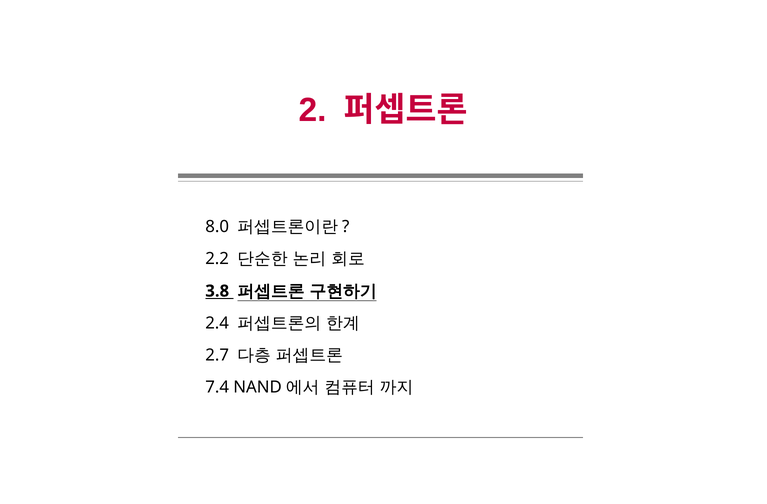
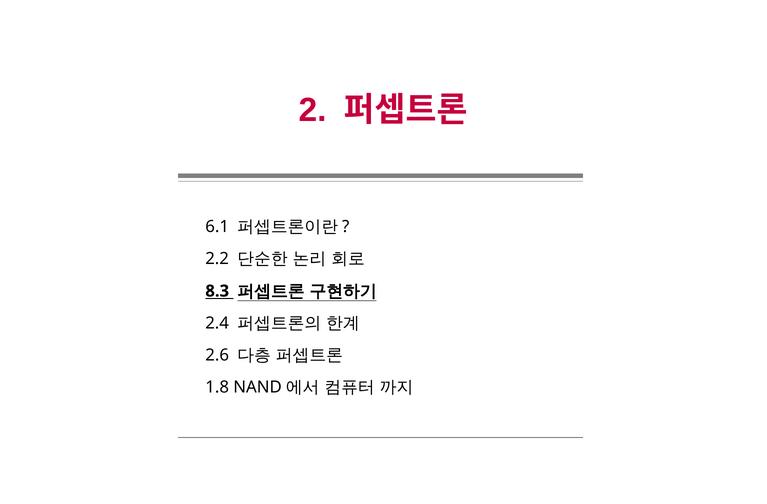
8.0: 8.0 -> 6.1 (217, 227)
3.8: 3.8 -> 8.3 (217, 291)
2.7: 2.7 -> 2.6 (217, 355)
7.4: 7.4 -> 1.8 (217, 387)
